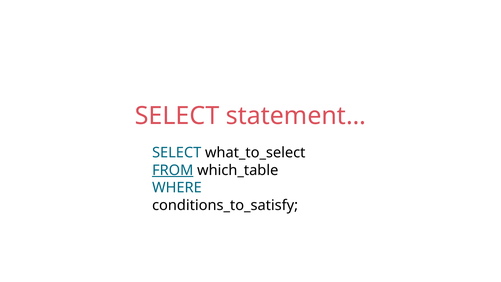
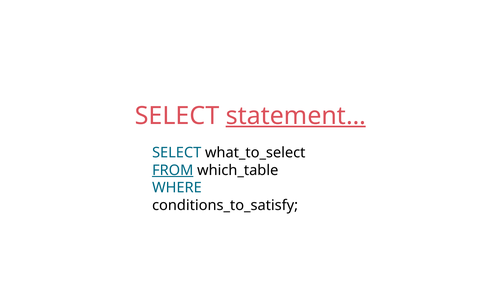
statement… underline: none -> present (296, 116)
